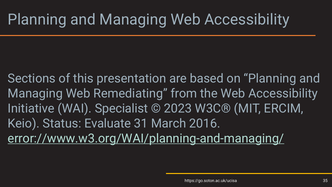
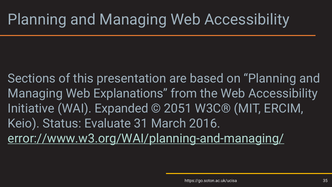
Remediating: Remediating -> Explanations (131, 93)
Specialist: Specialist -> Expanded (121, 108)
2023: 2023 -> 2051 (178, 108)
